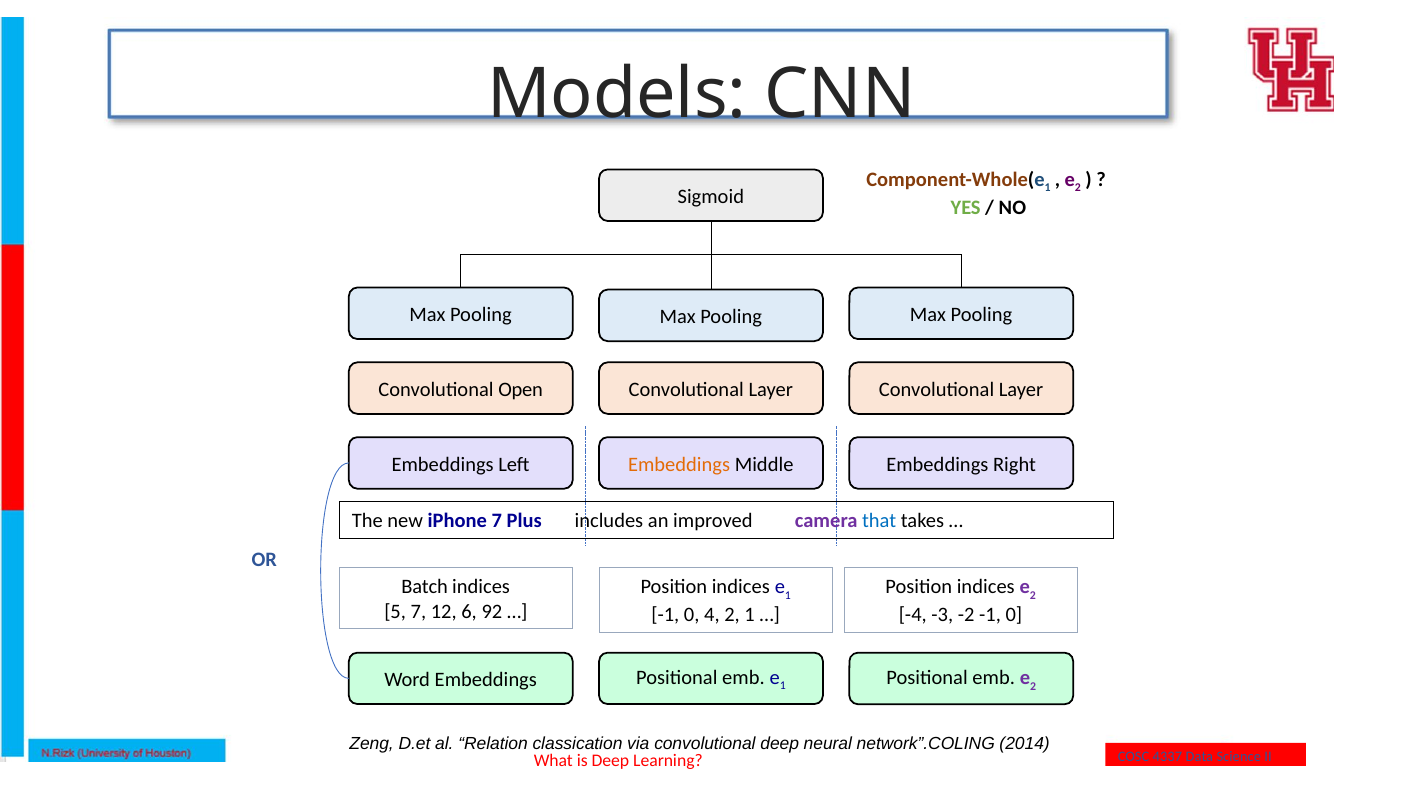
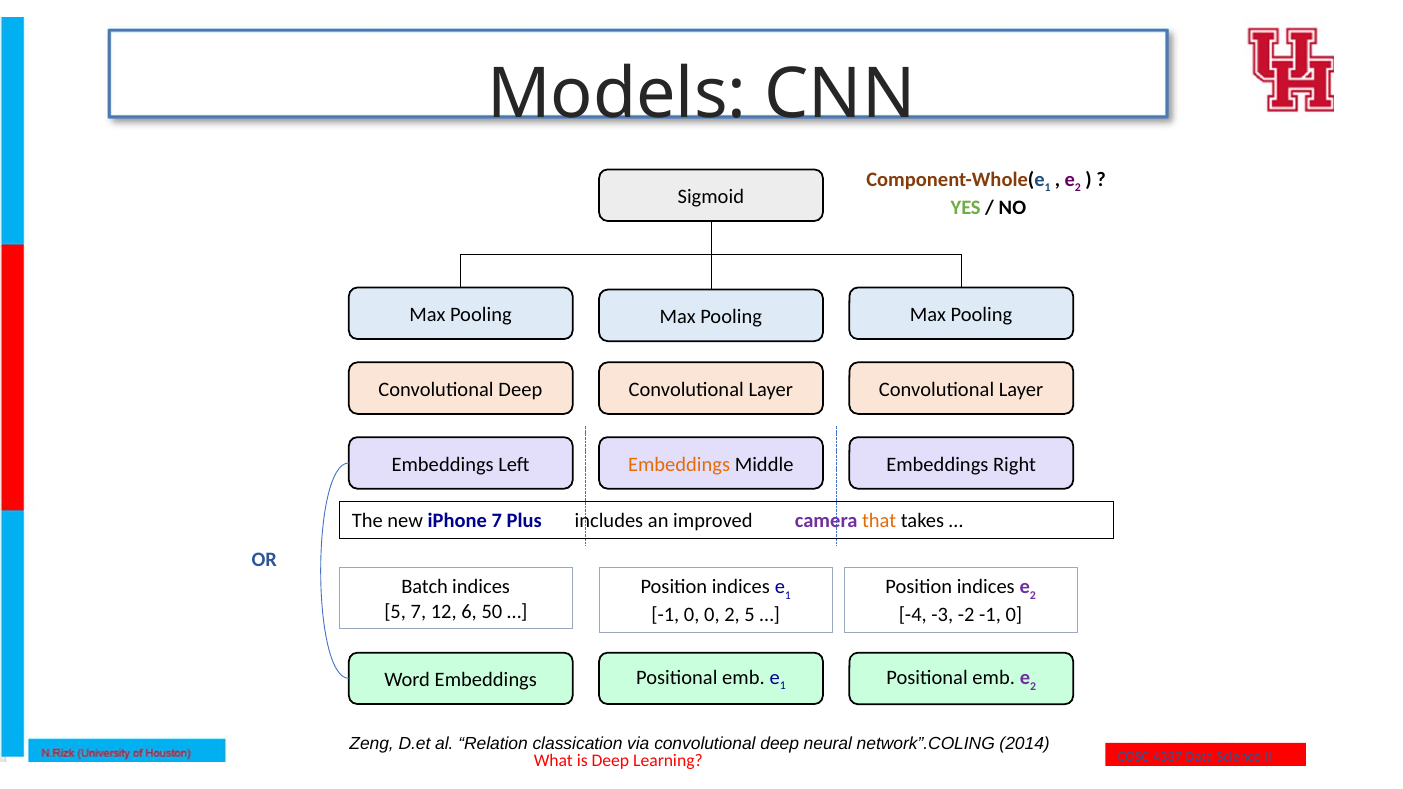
Open: Open -> Deep (520, 389)
that colour: blue -> orange (879, 521)
92: 92 -> 50 (492, 612)
0 4: 4 -> 0 (712, 615)
2 1: 1 -> 5 (750, 615)
